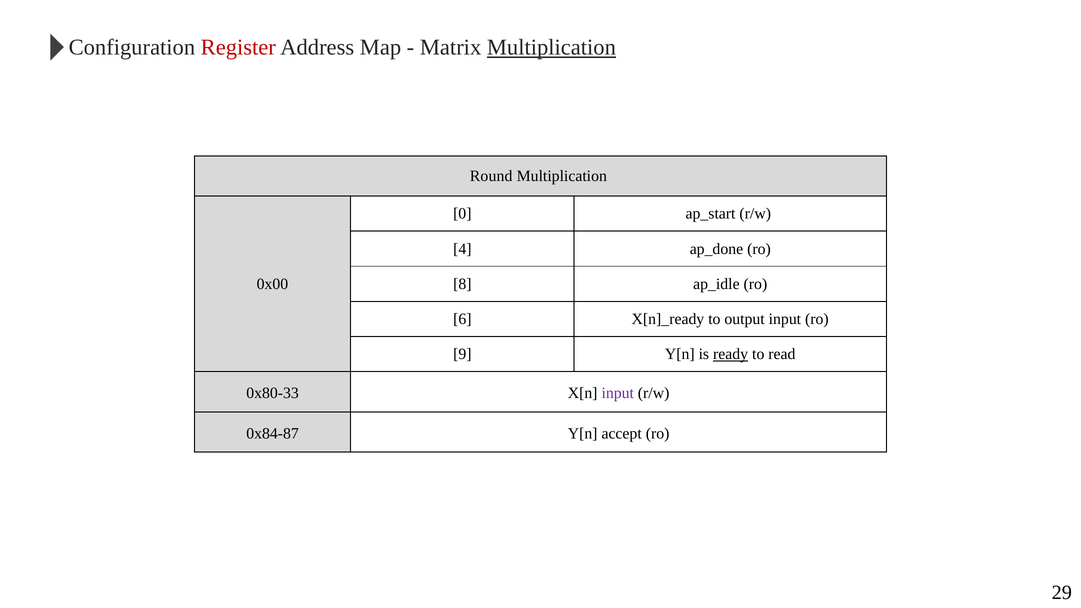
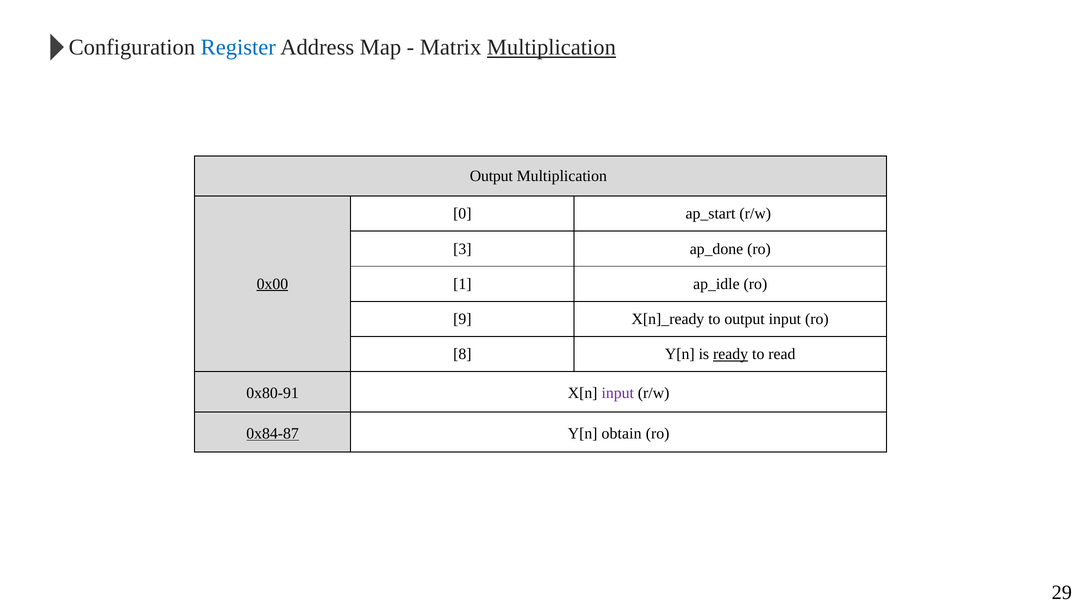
Register colour: red -> blue (238, 47)
Round: Round -> Output (491, 176)
4: 4 -> 3 (462, 249)
0x00 underline: none -> present (272, 284)
8: 8 -> 1 (462, 284)
6: 6 -> 9 (462, 319)
9: 9 -> 8 (462, 354)
0x80-33: 0x80-33 -> 0x80-91 (273, 393)
0x84-87 underline: none -> present (273, 434)
accept: accept -> obtain (622, 434)
